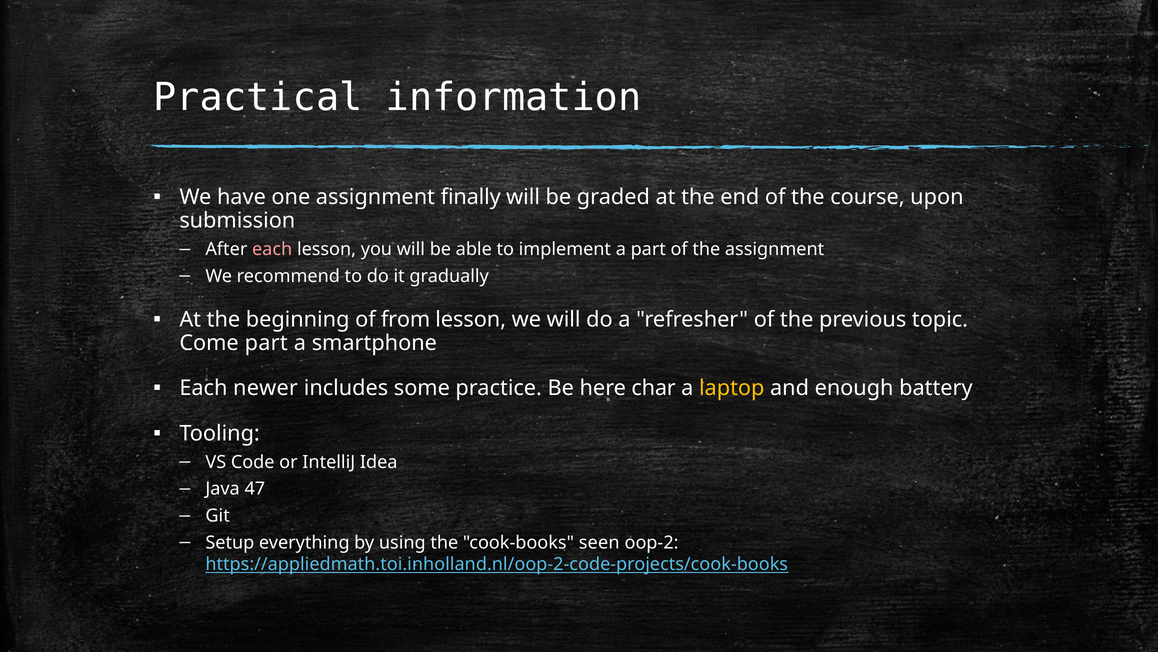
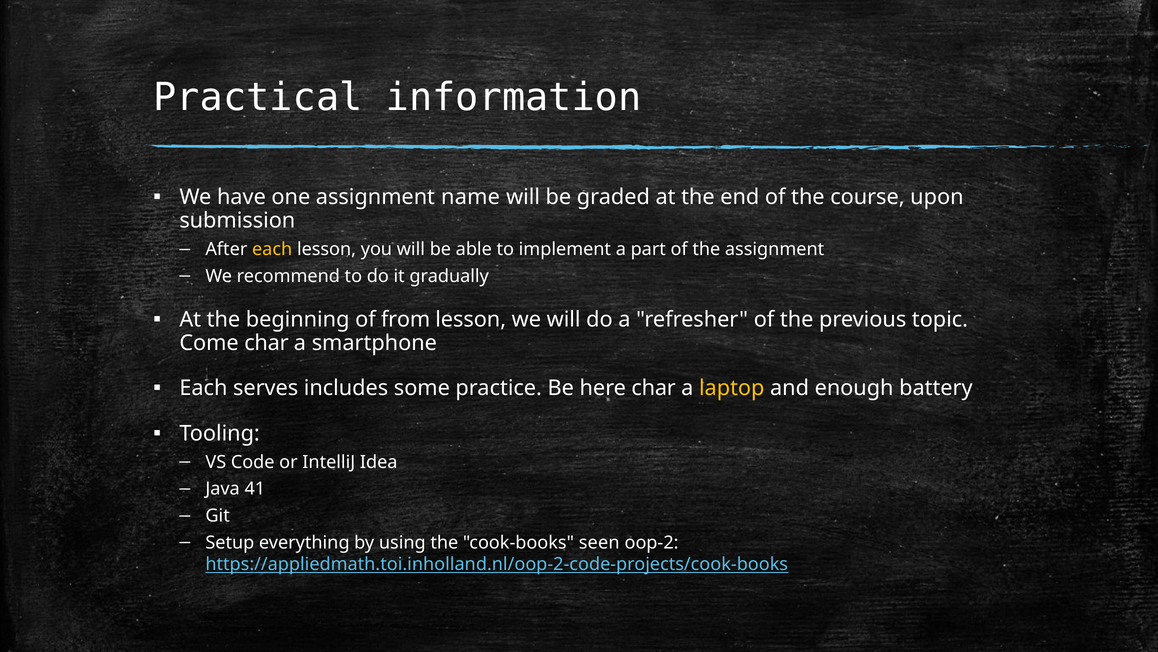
finally: finally -> name (471, 197)
each colour: pink -> yellow (272, 249)
Come part: part -> char (266, 343)
newer: newer -> serves (266, 388)
47: 47 -> 41 (255, 489)
